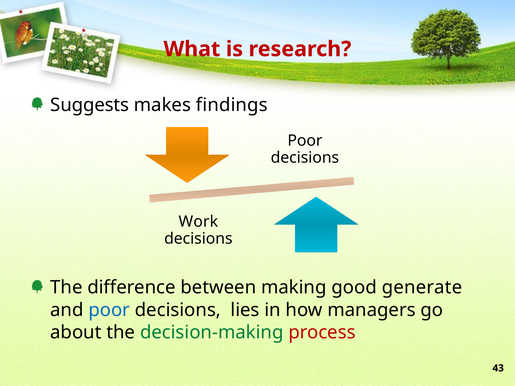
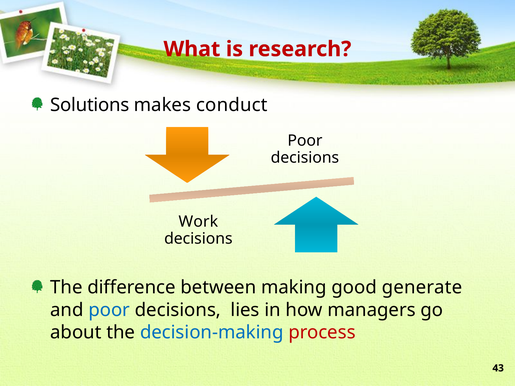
Suggests: Suggests -> Solutions (90, 105)
findings: findings -> conduct (232, 105)
decision-making colour: green -> blue (212, 332)
